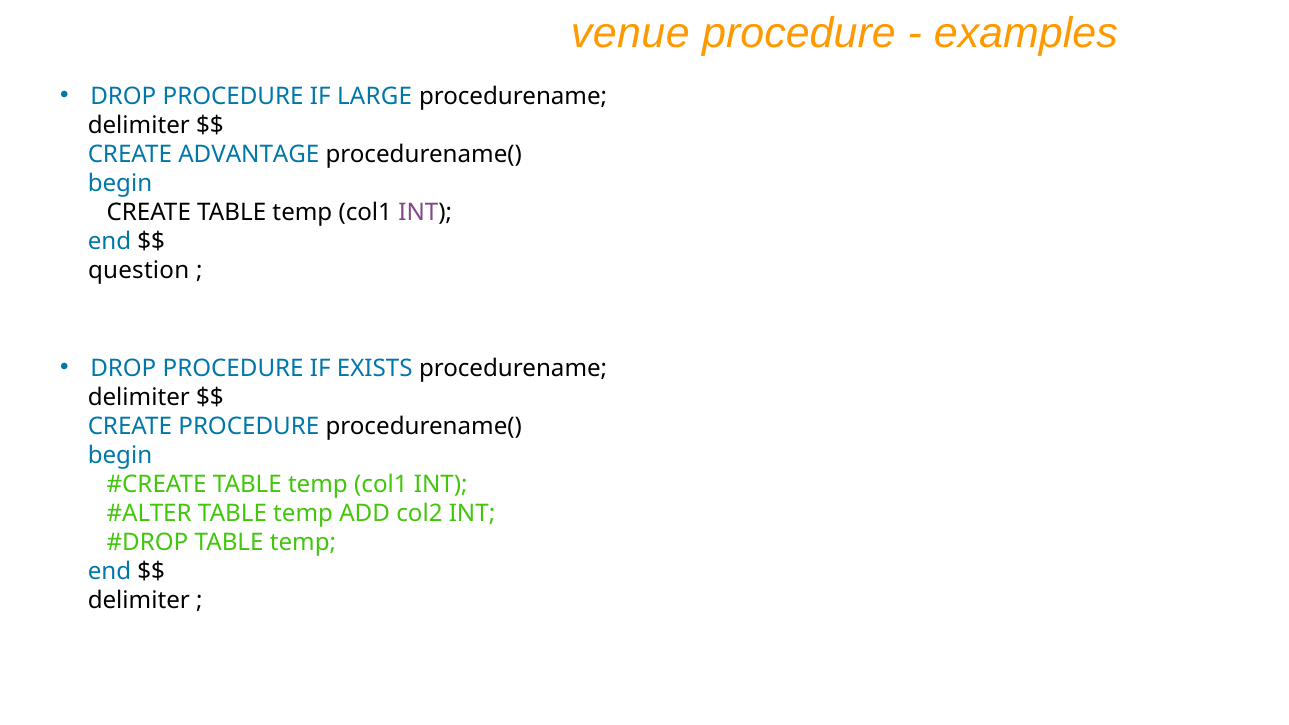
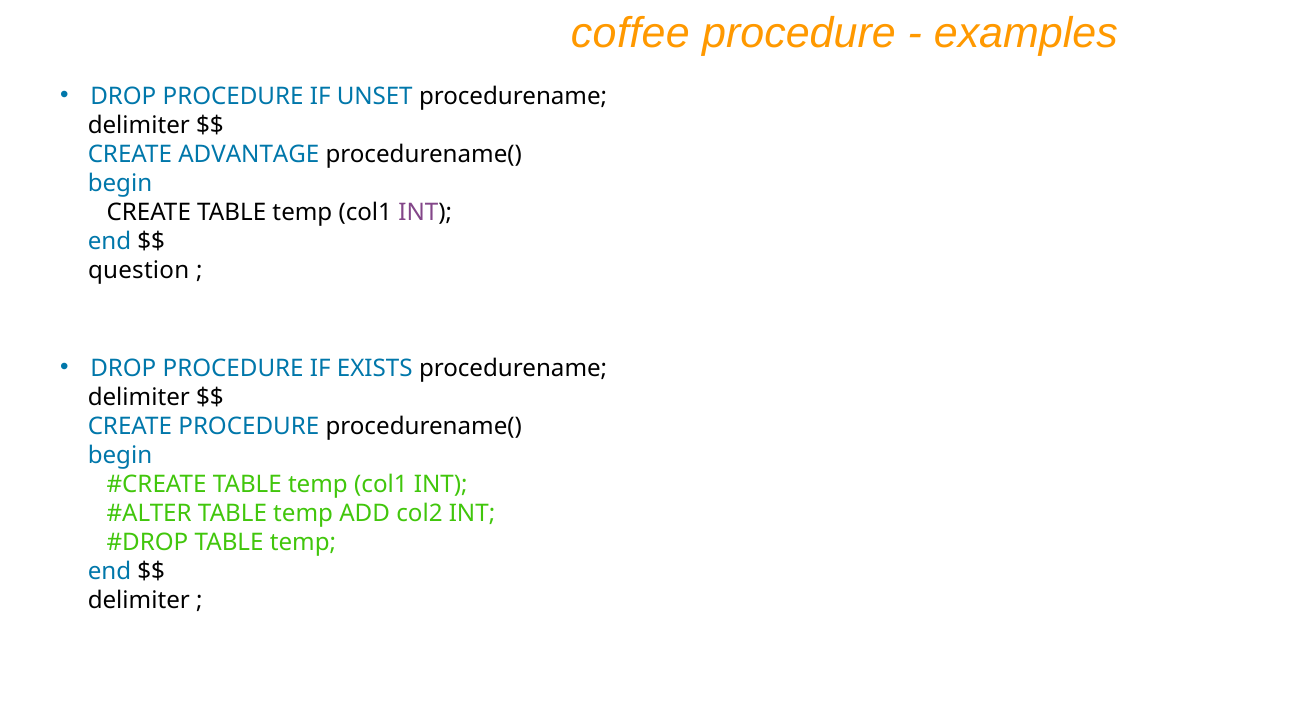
venue: venue -> coffee (630, 34)
LARGE: LARGE -> UNSET (375, 96)
